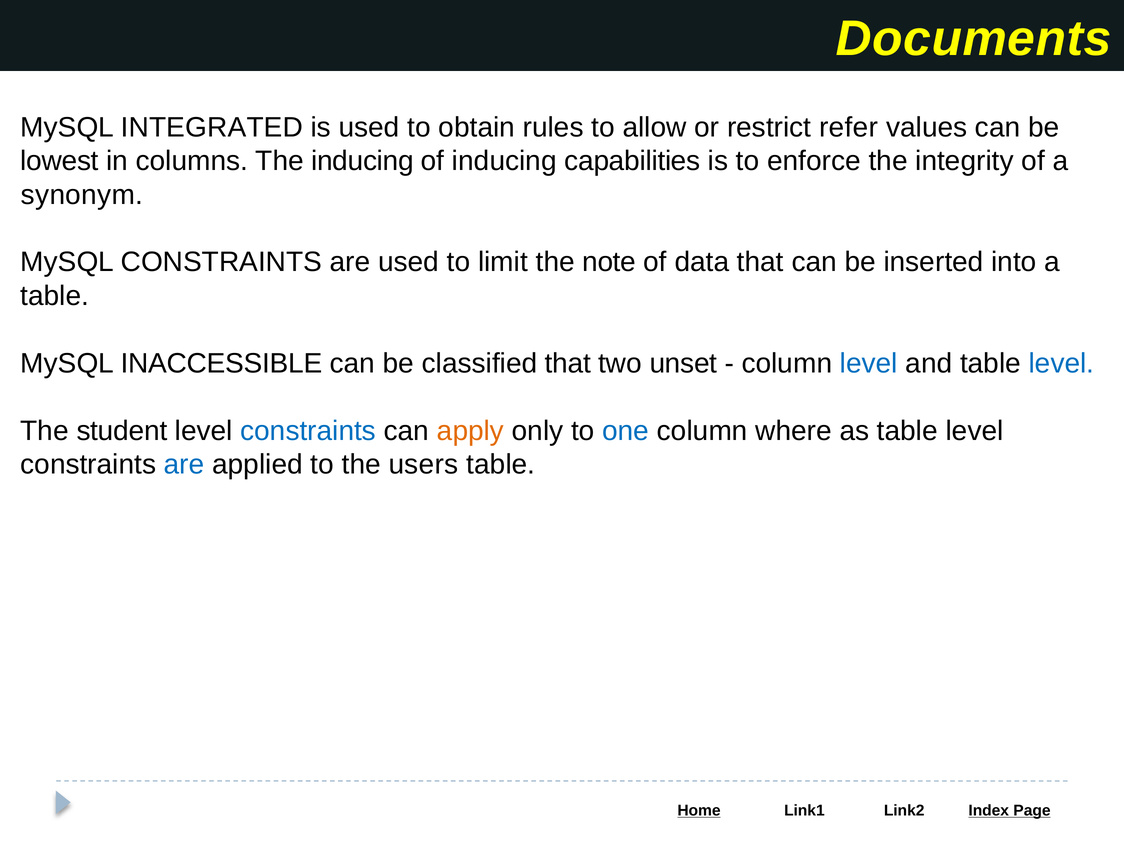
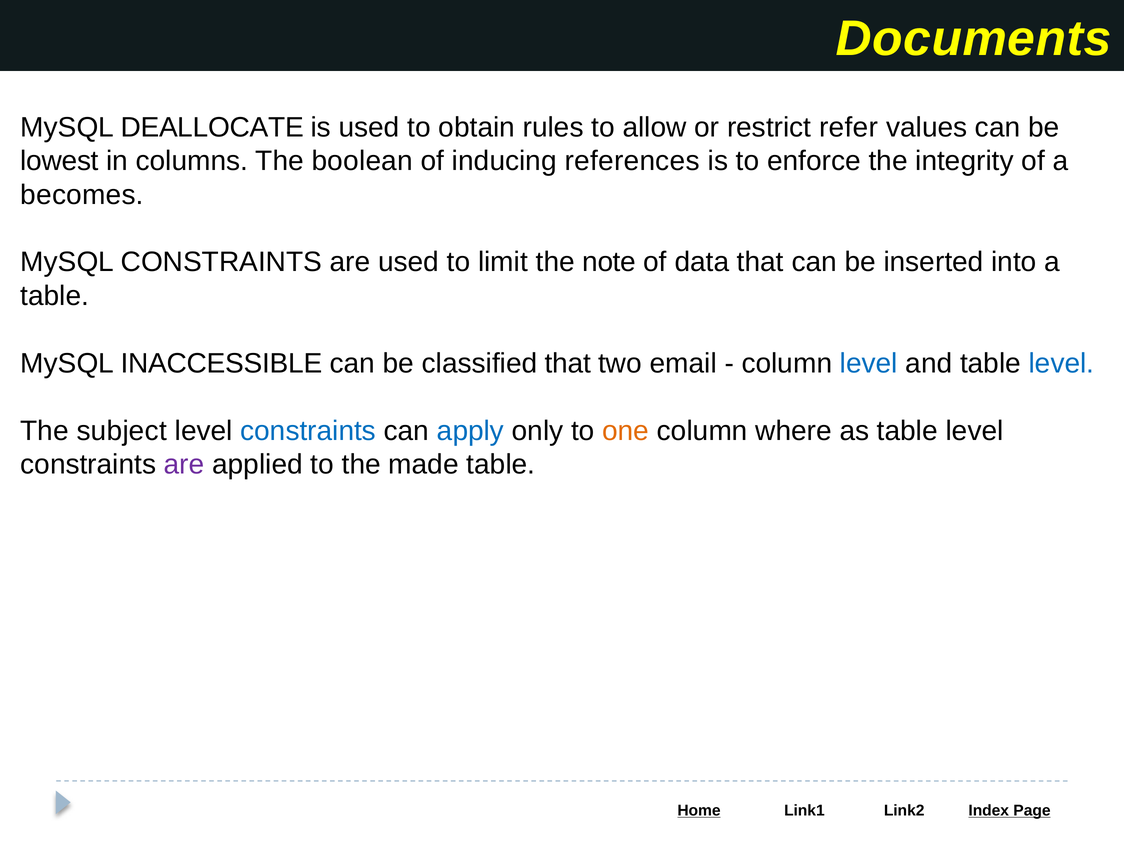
INTEGRATED: INTEGRATED -> DEALLOCATE (212, 127)
The inducing: inducing -> boolean (362, 161)
capabilities: capabilities -> references (632, 161)
synonym: synonym -> becomes (82, 195)
unset: unset -> email (683, 363)
student: student -> subject (122, 431)
apply colour: orange -> blue (471, 431)
one colour: blue -> orange (626, 431)
are colour: blue -> purple (184, 465)
users: users -> made (424, 465)
